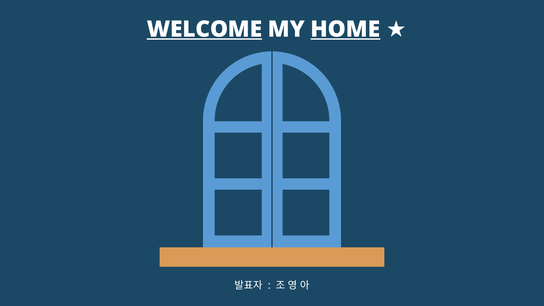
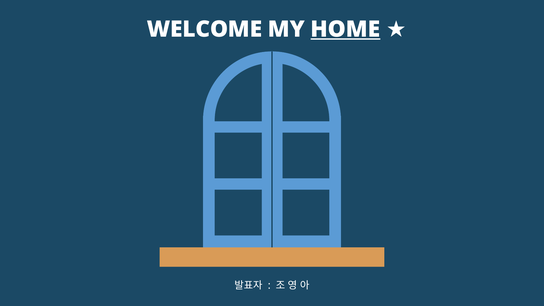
WELCOME underline: present -> none (204, 29)
